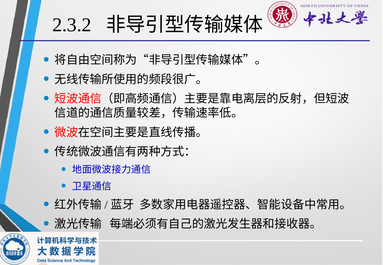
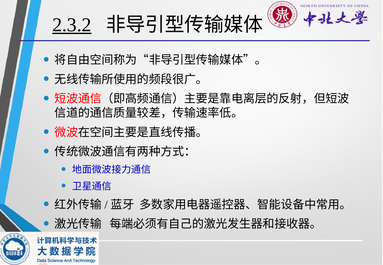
2.3.2 underline: none -> present (72, 25)
